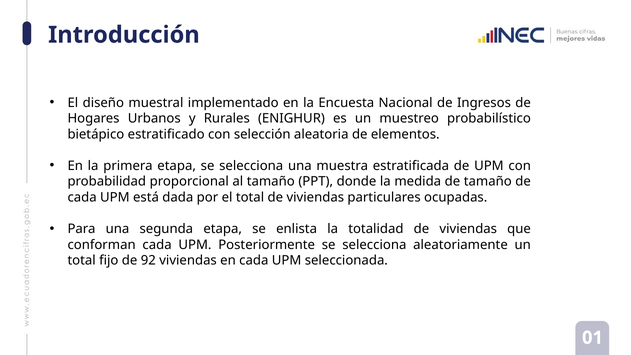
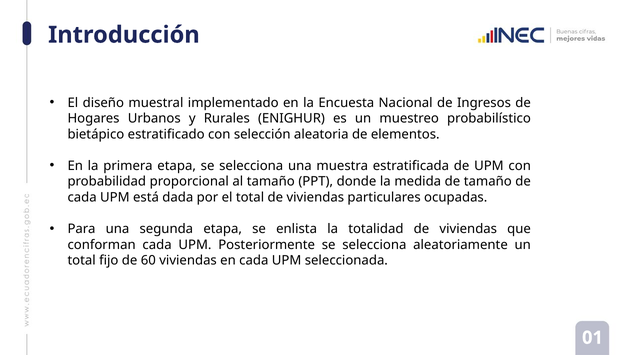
92: 92 -> 60 (148, 261)
